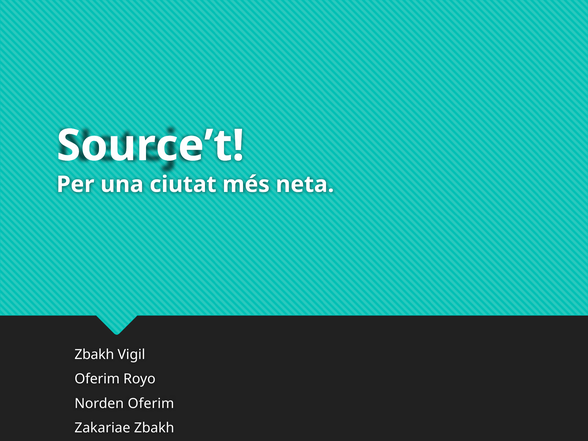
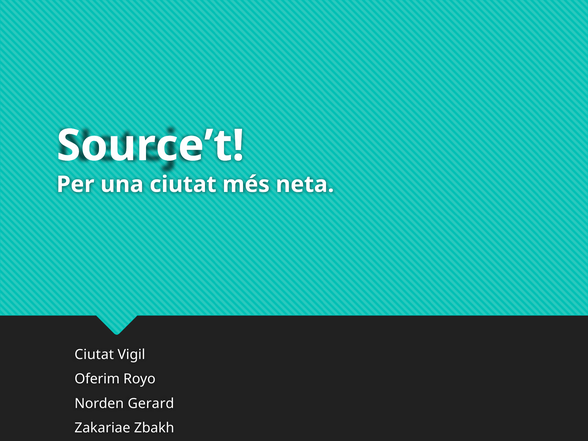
Zbakh: Zbakh -> Ciutat (94, 355)
Norden Oferim: Oferim -> Gerard (151, 404)
